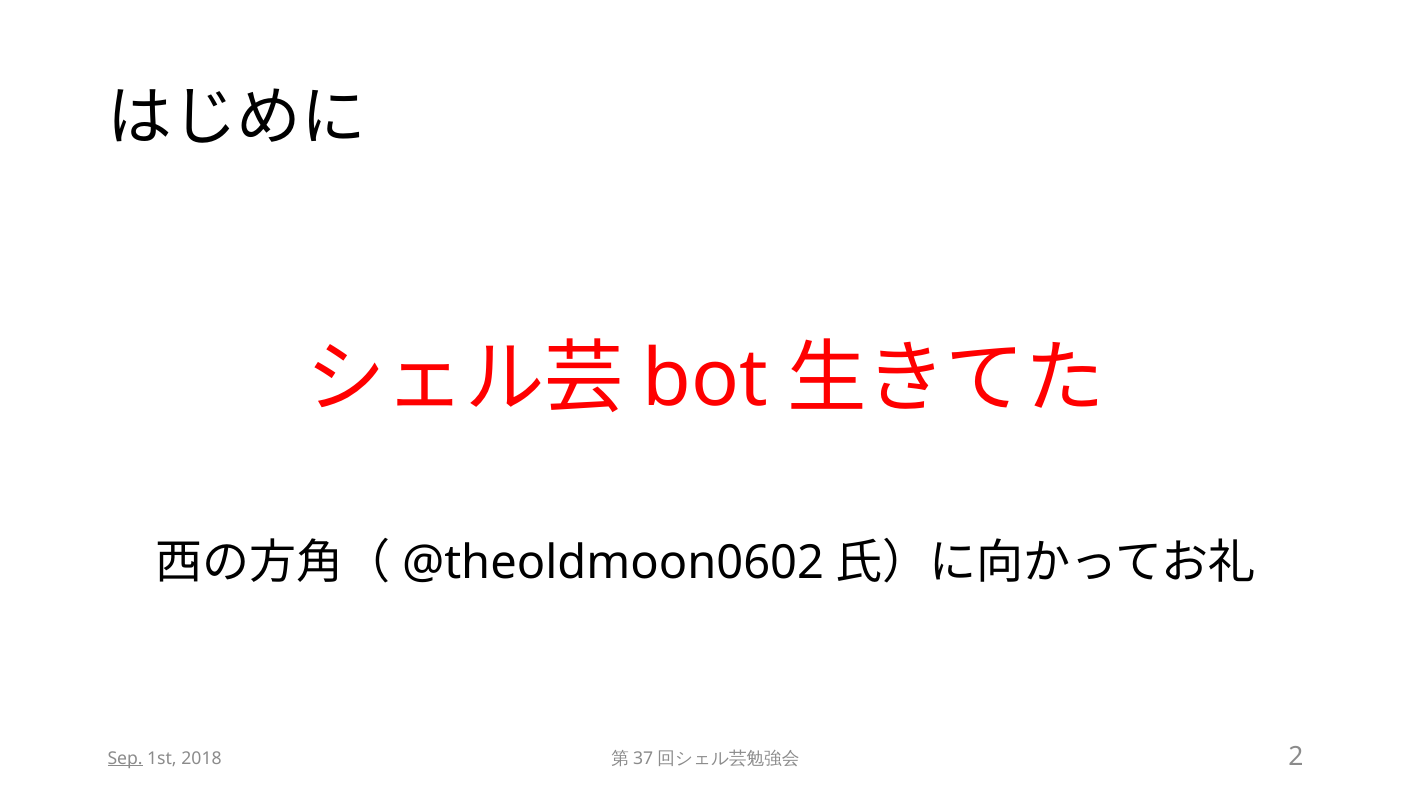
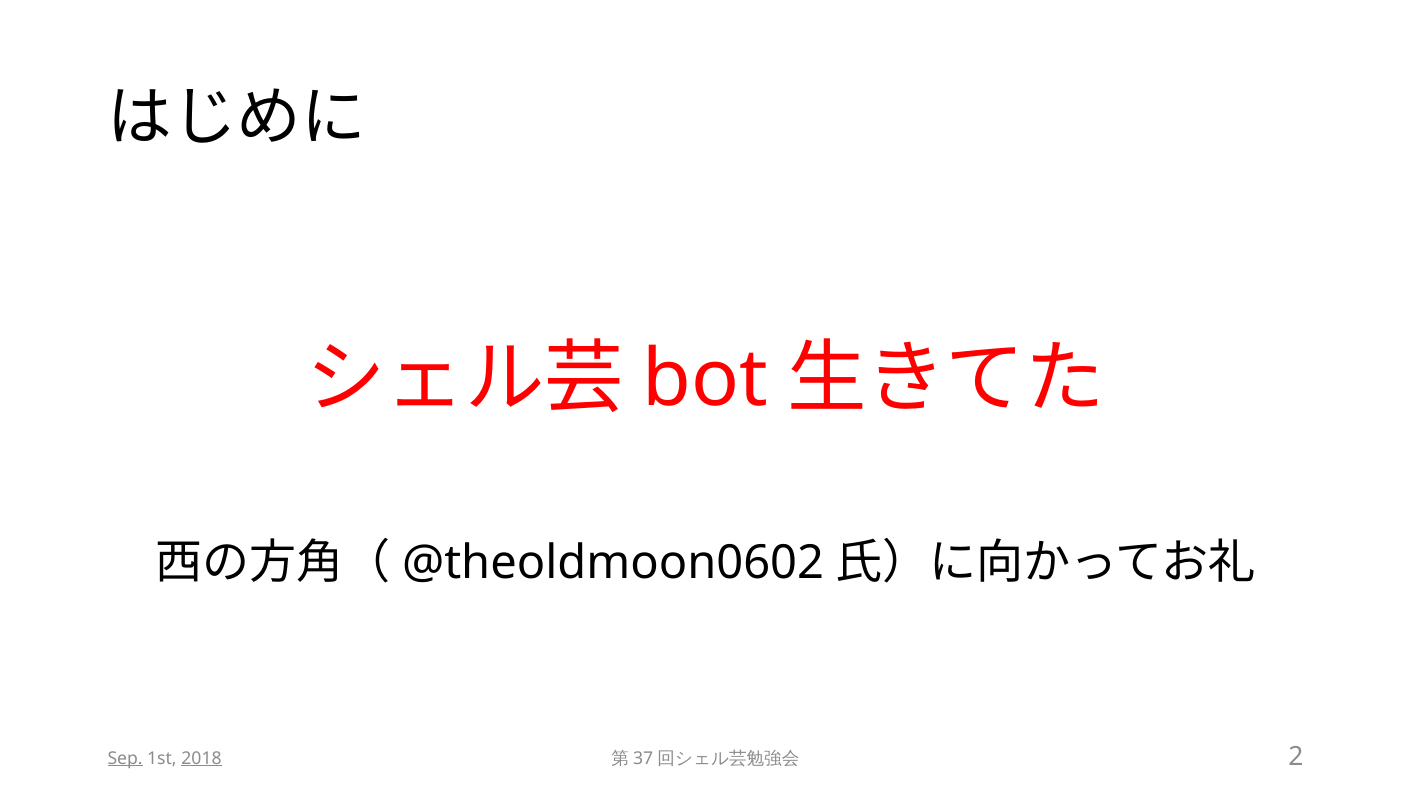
2018 underline: none -> present (202, 758)
